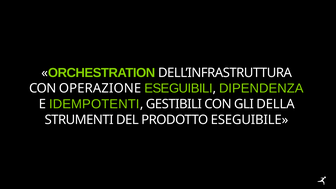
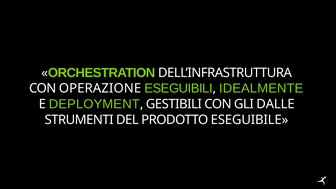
DIPENDENZA: DIPENDENZA -> IDEALMENTE (261, 88)
IDEMPOTENTI: IDEMPOTENTI -> DEPLOYMENT (94, 104)
DELLA: DELLA -> DALLE (275, 104)
